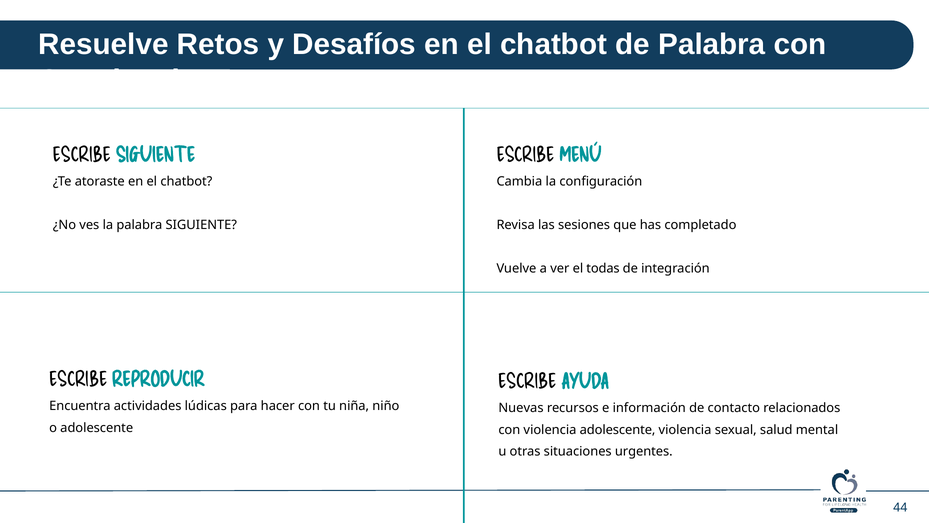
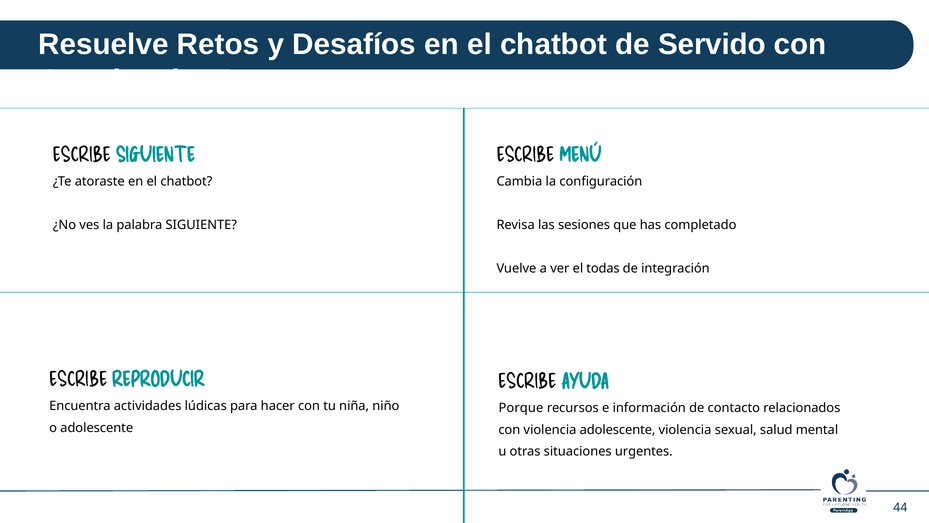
de Palabra: Palabra -> Servido (712, 45)
Nuevas: Nuevas -> Porque (521, 408)
